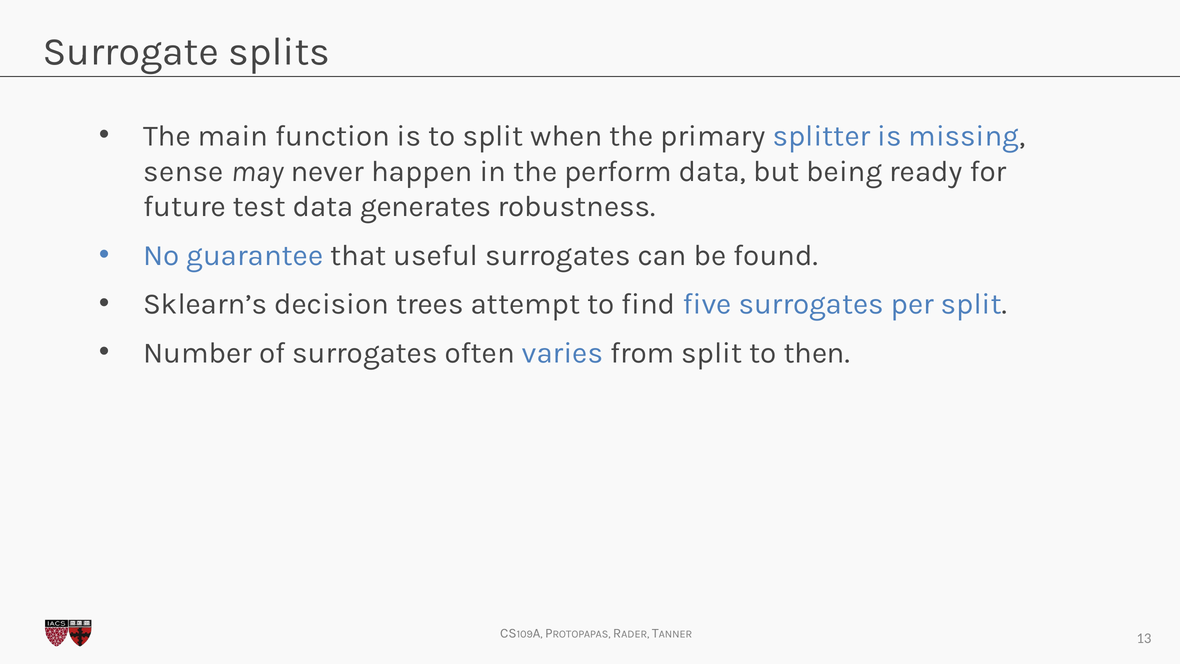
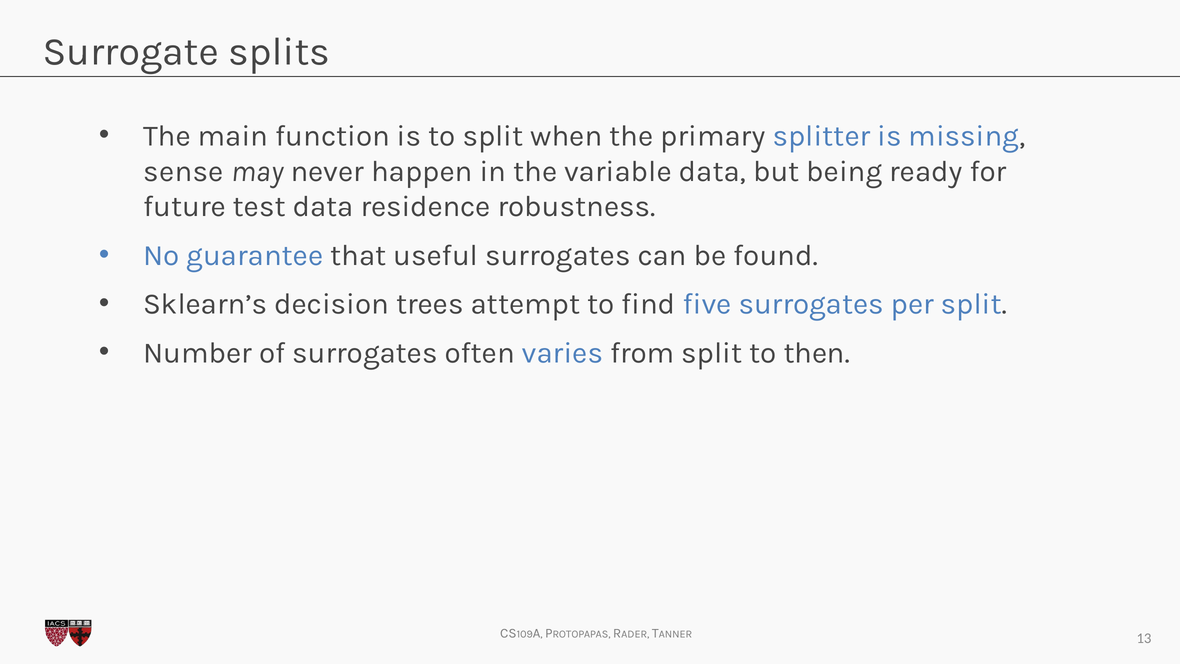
perform: perform -> variable (618, 171)
generates: generates -> residence (426, 207)
